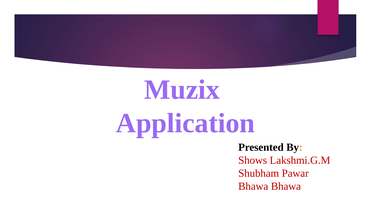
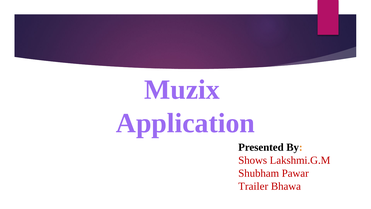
Bhawa: Bhawa -> Trailer (253, 186)
